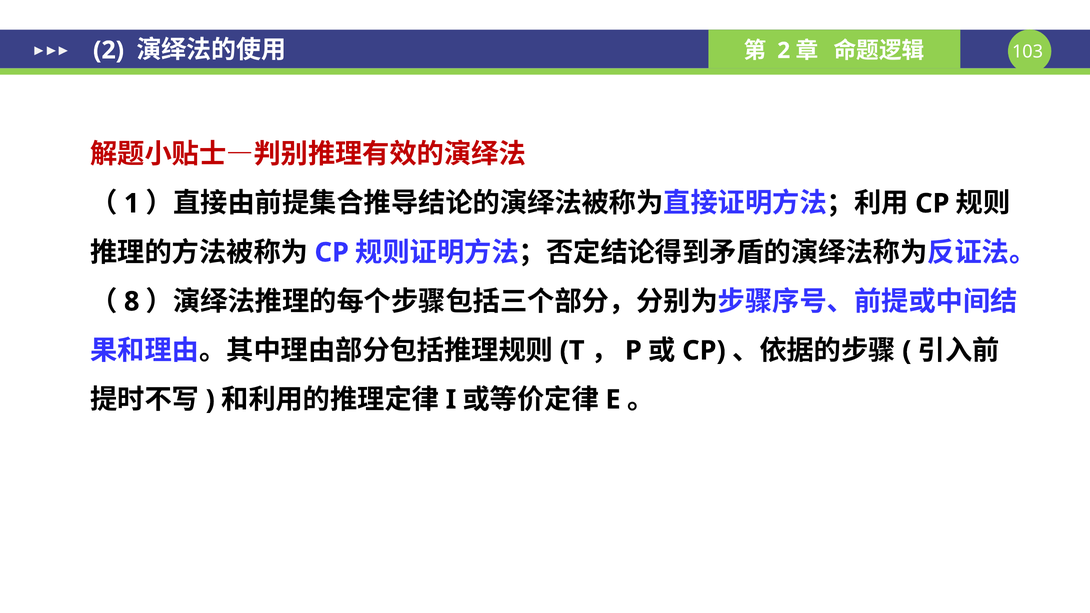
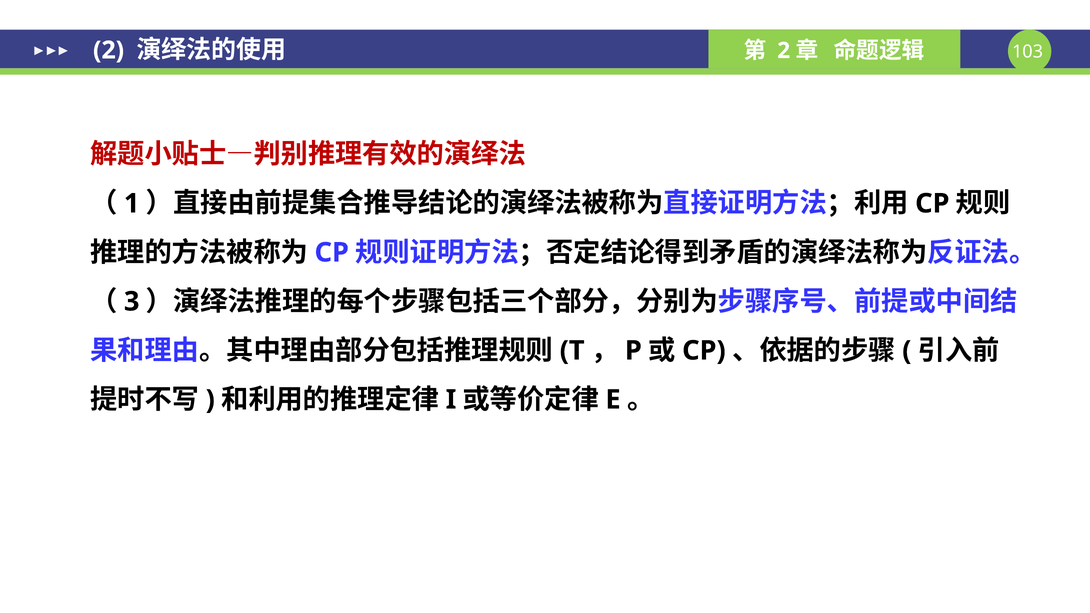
8: 8 -> 3 (132, 302)
